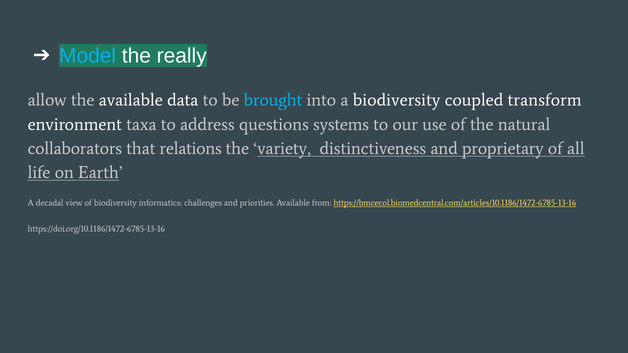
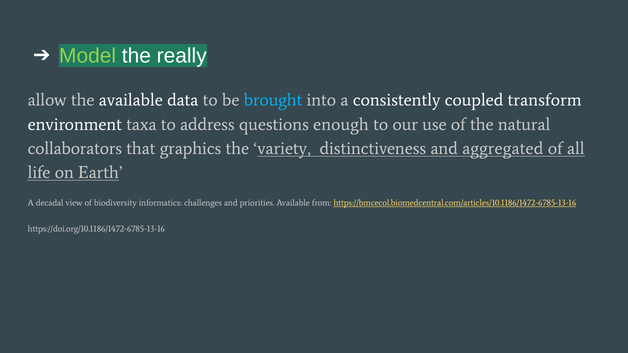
Model colour: light blue -> light green (88, 56)
a biodiversity: biodiversity -> consistently (397, 100)
systems: systems -> enough (341, 124)
relations: relations -> graphics (191, 148)
proprietary: proprietary -> aggregated (503, 148)
